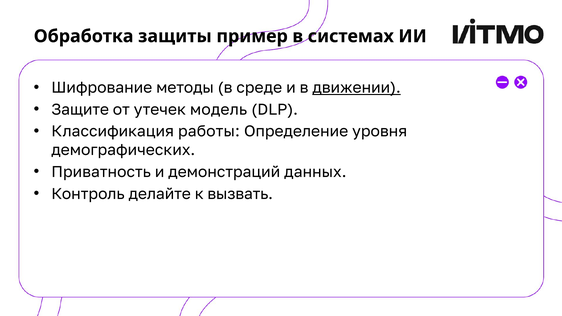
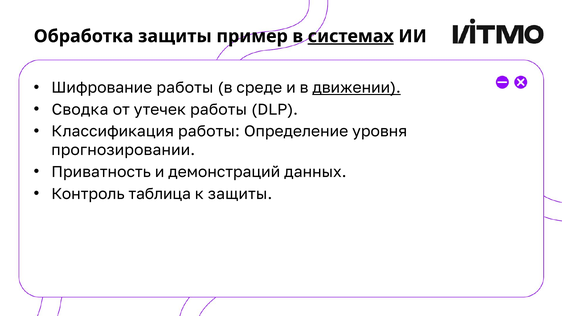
системах underline: none -> present (351, 36)
Шифрование методы: методы -> работы (185, 88)
Защите: Защите -> Сводка (80, 110)
утечек модель: модель -> работы (219, 110)
демографических: демографических -> прогнозировании (123, 150)
делайте: делайте -> таблица (160, 194)
к вызвать: вызвать -> защиты (240, 194)
